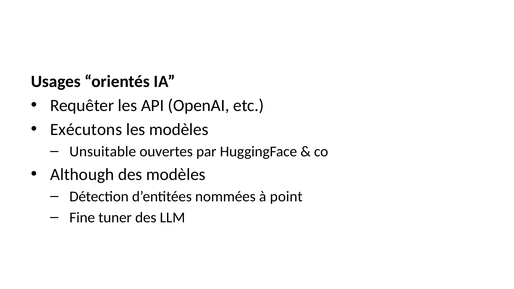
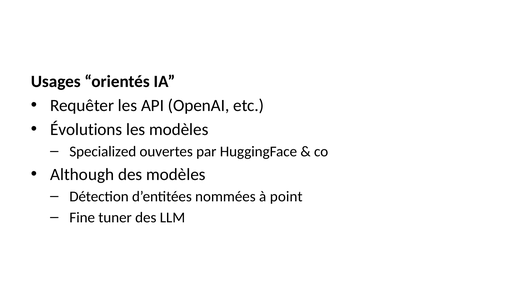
Exécutons: Exécutons -> Évolutions (86, 129)
Unsuitable: Unsuitable -> Specialized (103, 152)
